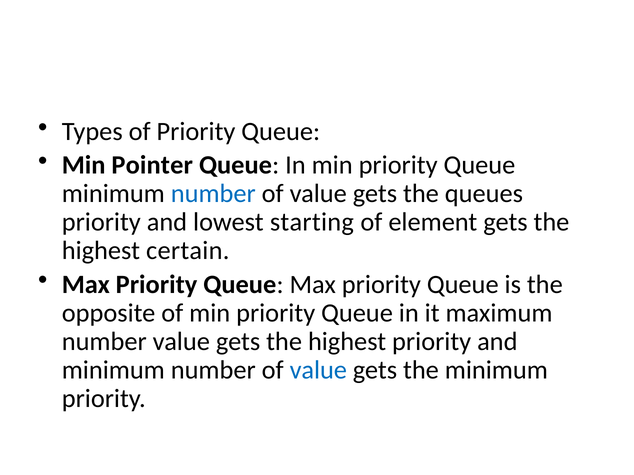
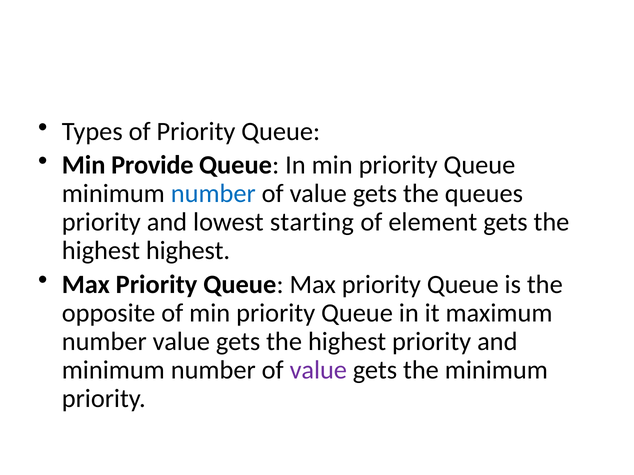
Pointer: Pointer -> Provide (152, 165)
highest certain: certain -> highest (188, 251)
value colour: blue -> purple (318, 370)
